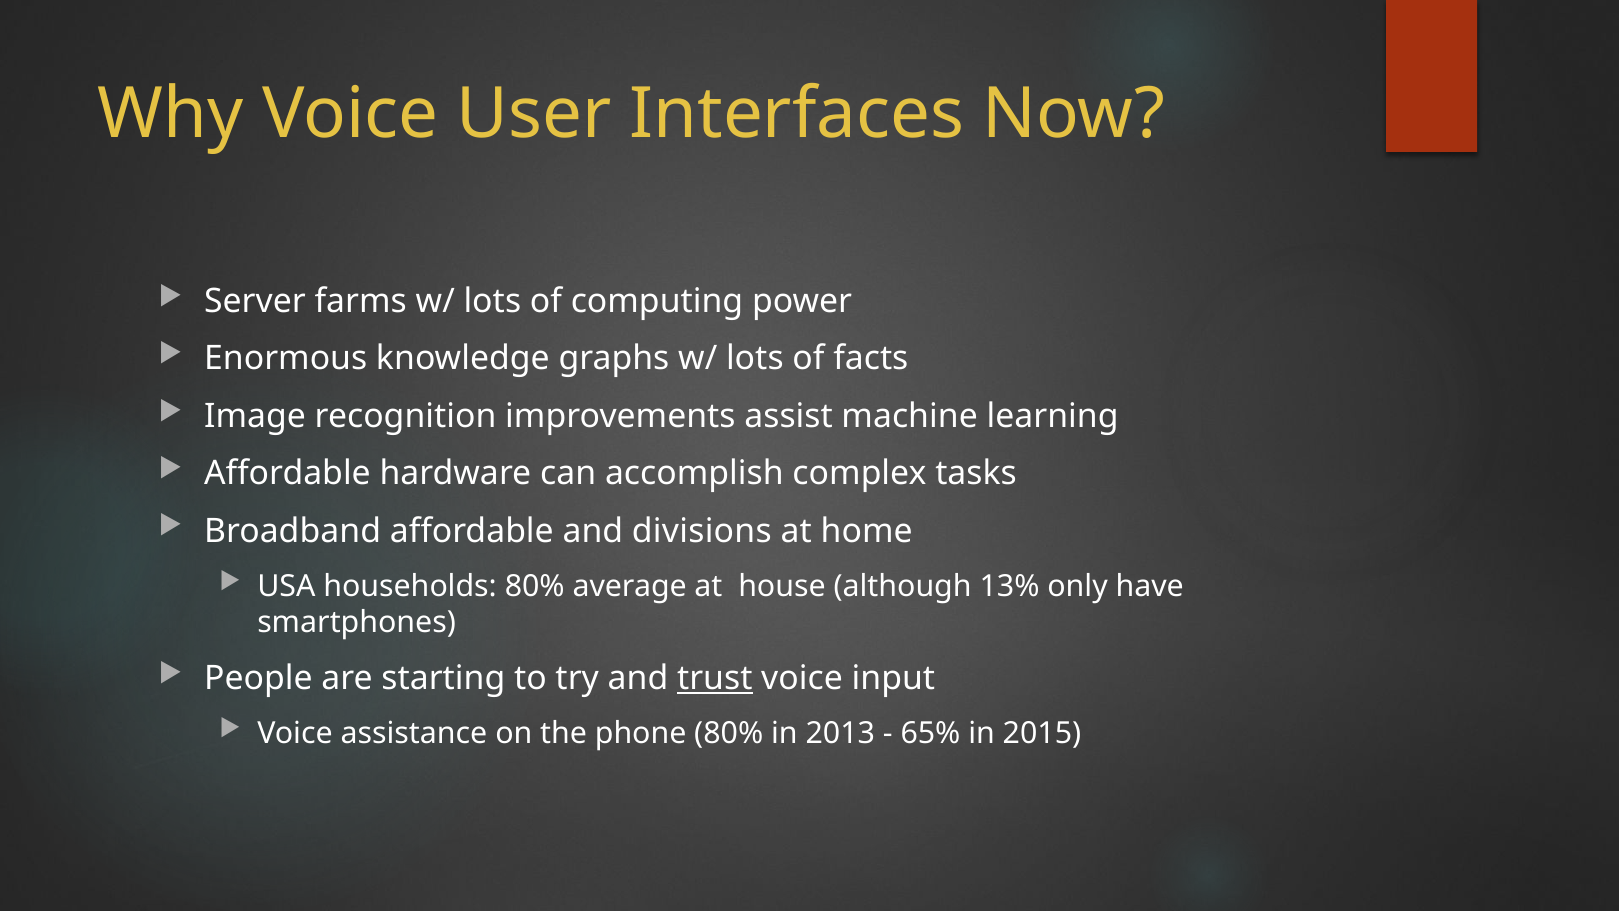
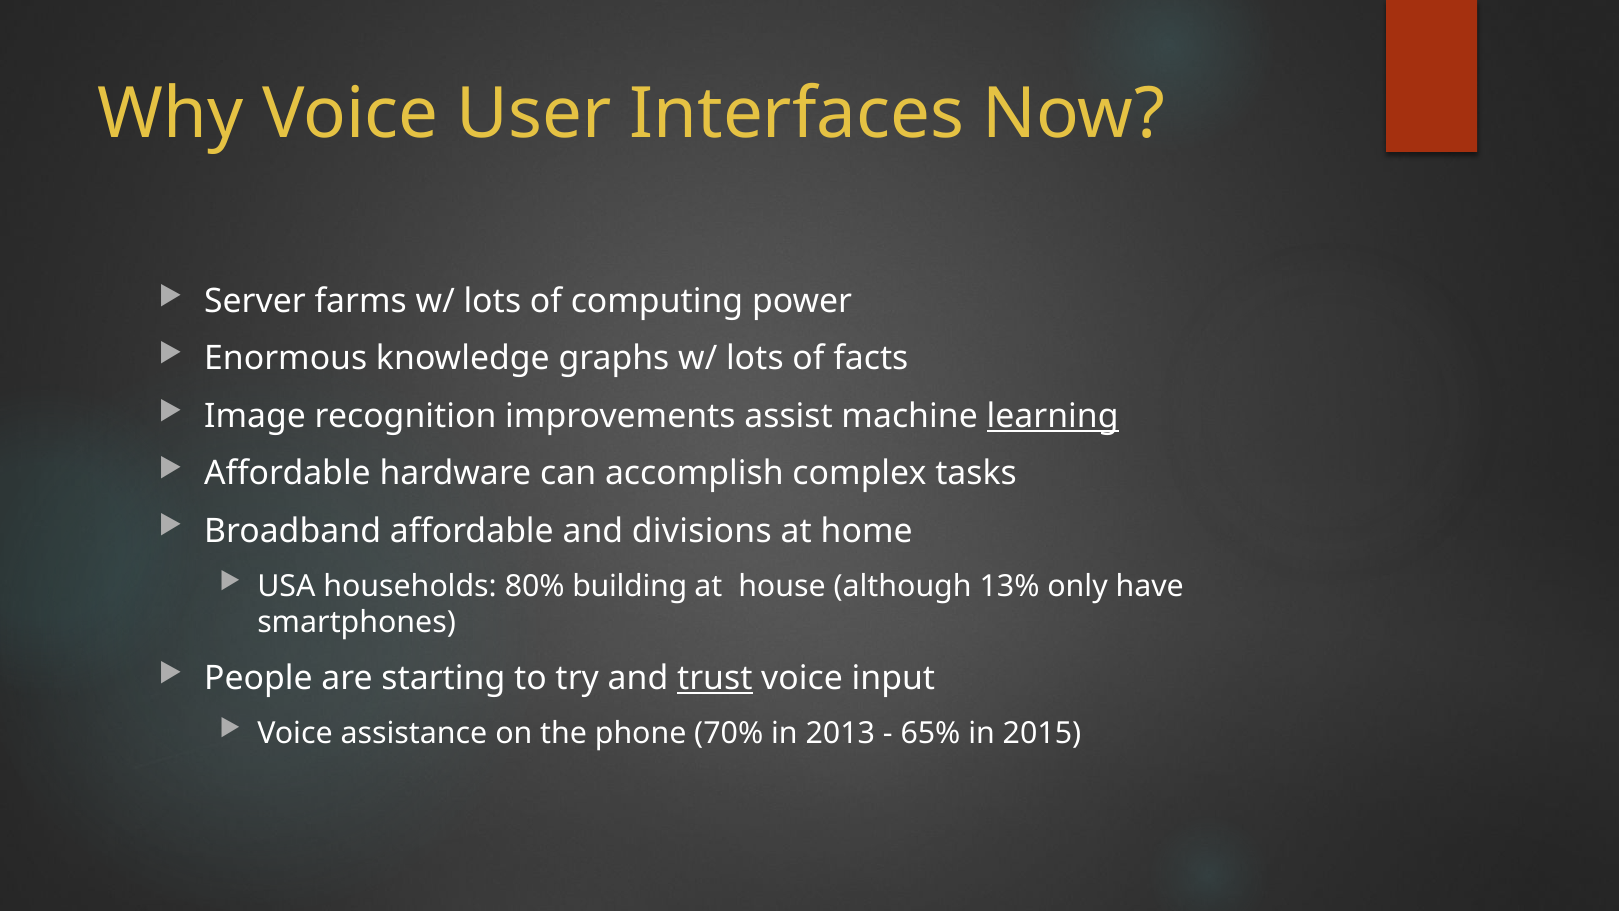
learning underline: none -> present (1053, 416)
average: average -> building (630, 586)
phone 80%: 80% -> 70% (729, 733)
